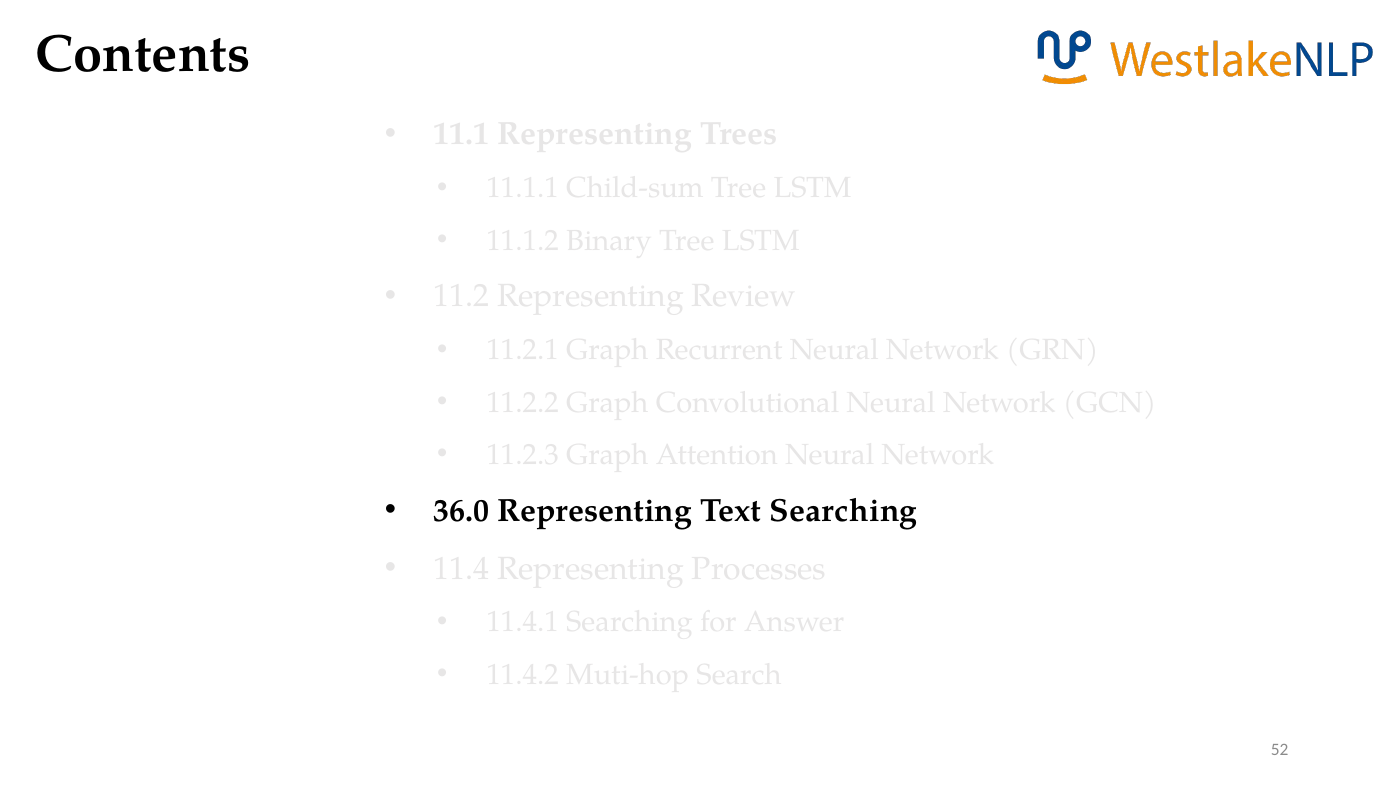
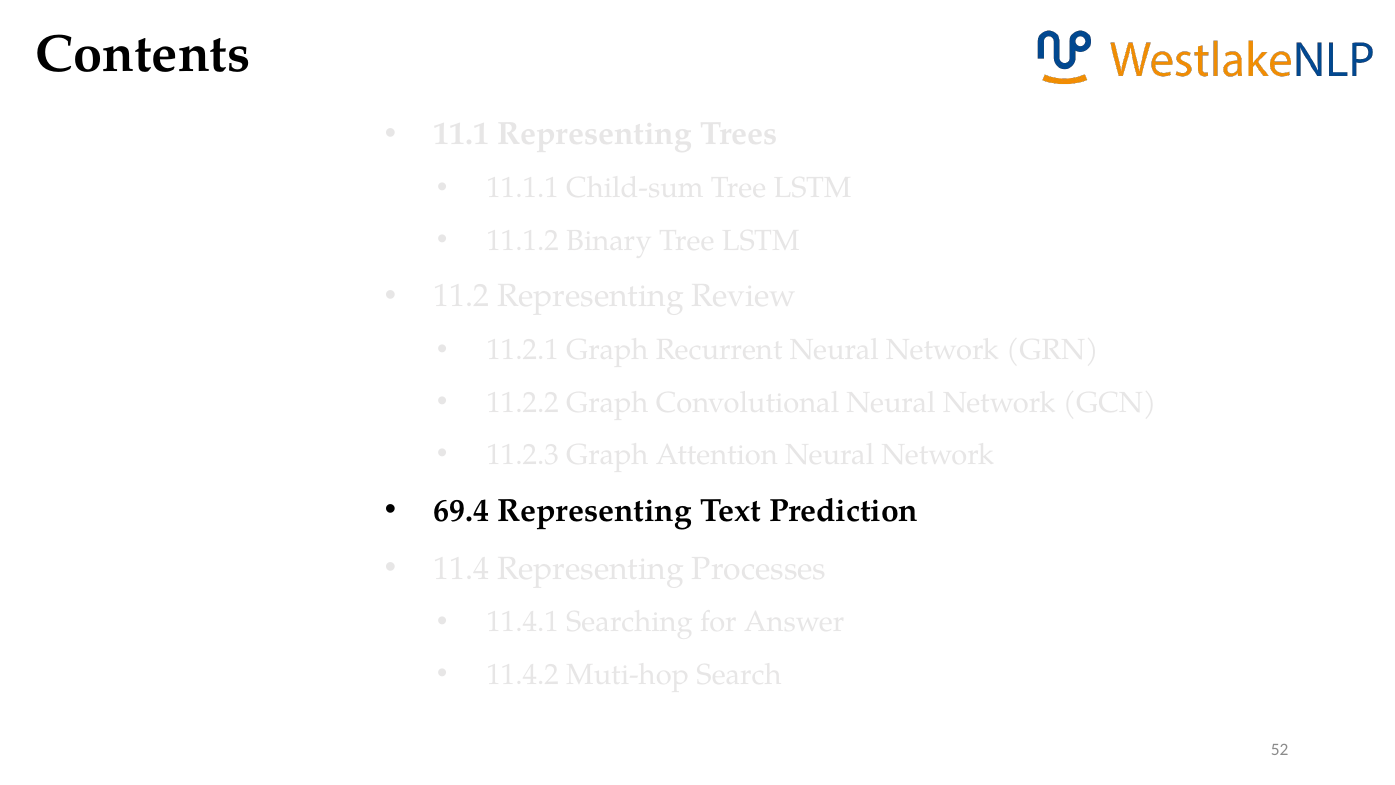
36.0: 36.0 -> 69.4 (462, 511)
Text Searching: Searching -> Prediction (844, 511)
